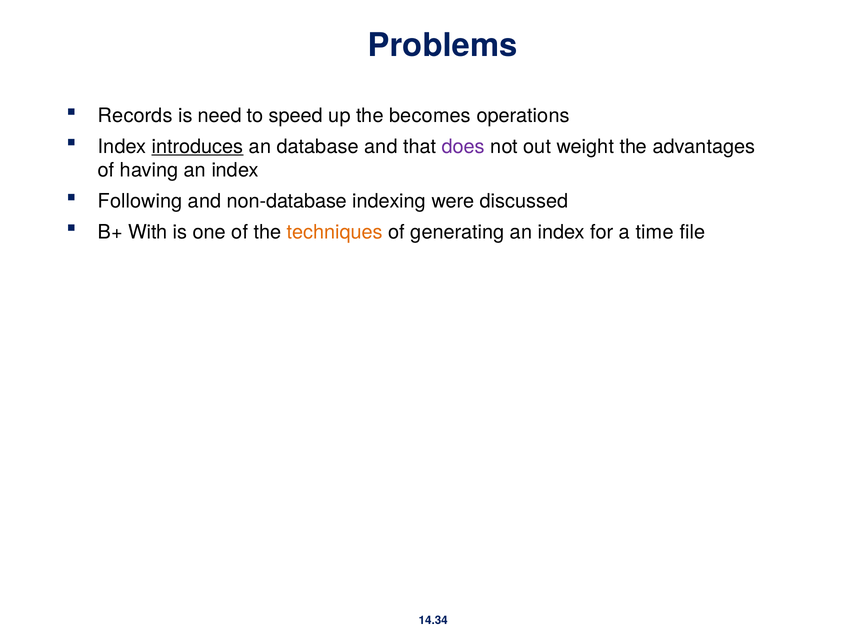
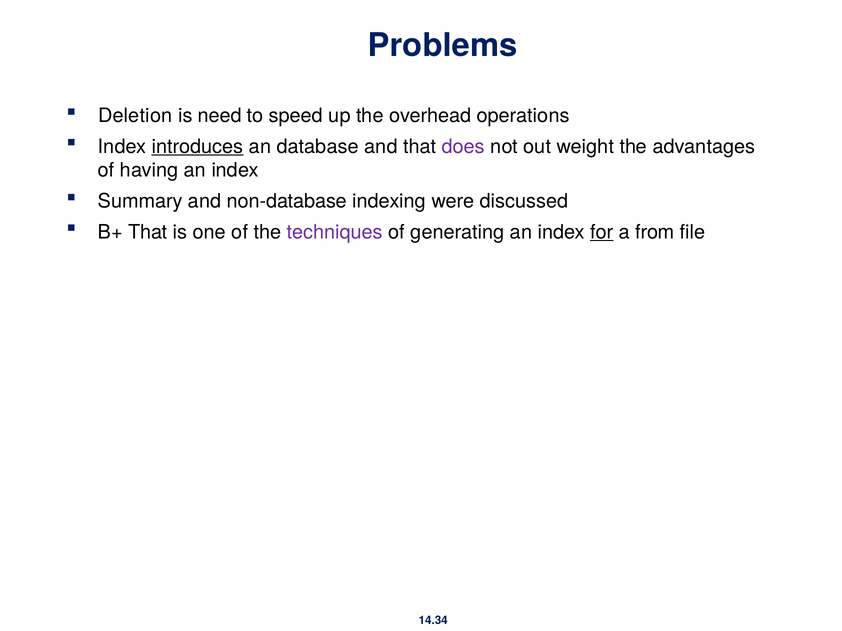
Records: Records -> Deletion (135, 116)
becomes: becomes -> overhead (430, 116)
Following: Following -> Summary (140, 201)
B+ With: With -> That (148, 232)
techniques colour: orange -> purple (335, 232)
for underline: none -> present (602, 232)
time: time -> from (655, 232)
